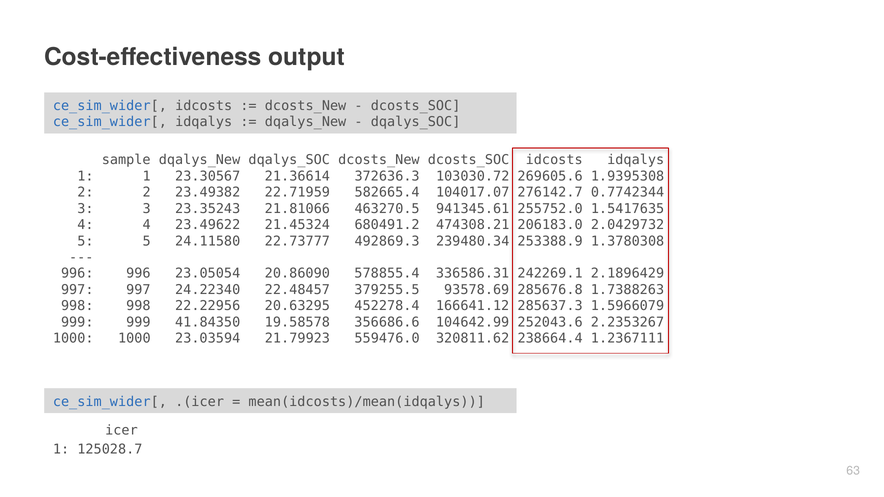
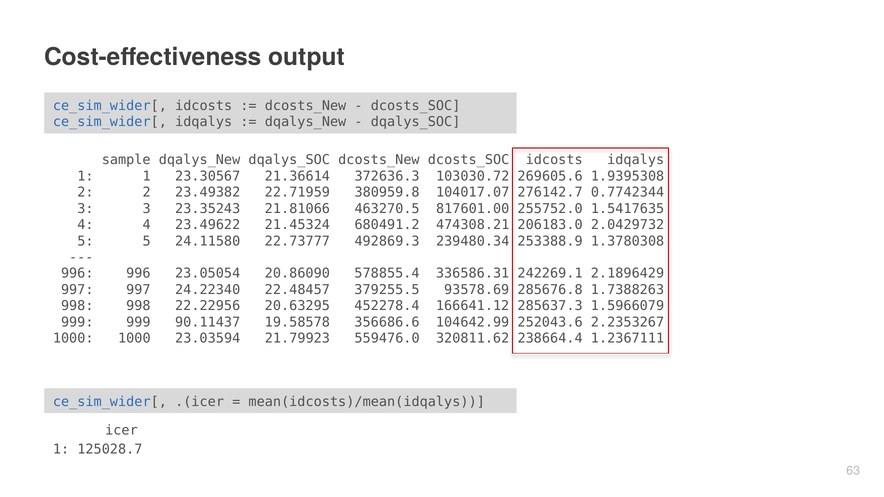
582665.4: 582665.4 -> 380959.8 (387, 193)
941345.61: 941345.61 -> 817601.00 (473, 209)
41.84350: 41.84350 -> 90.11437 (208, 322)
